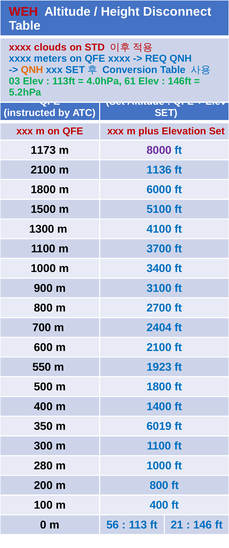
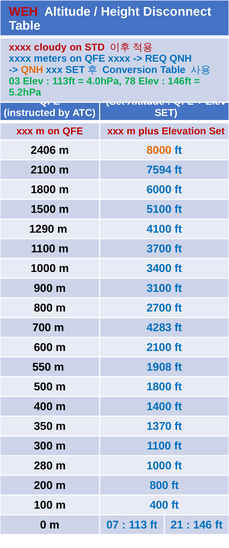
clouds: clouds -> cloudy (50, 47)
61: 61 -> 78 (130, 81)
1173: 1173 -> 2406 (43, 150)
8000 colour: purple -> orange (159, 150)
1136: 1136 -> 7594 (159, 170)
1300: 1300 -> 1290 (42, 229)
2404: 2404 -> 4283 (159, 328)
1923: 1923 -> 1908 (159, 367)
6019: 6019 -> 1370 (159, 426)
56: 56 -> 07 (113, 525)
